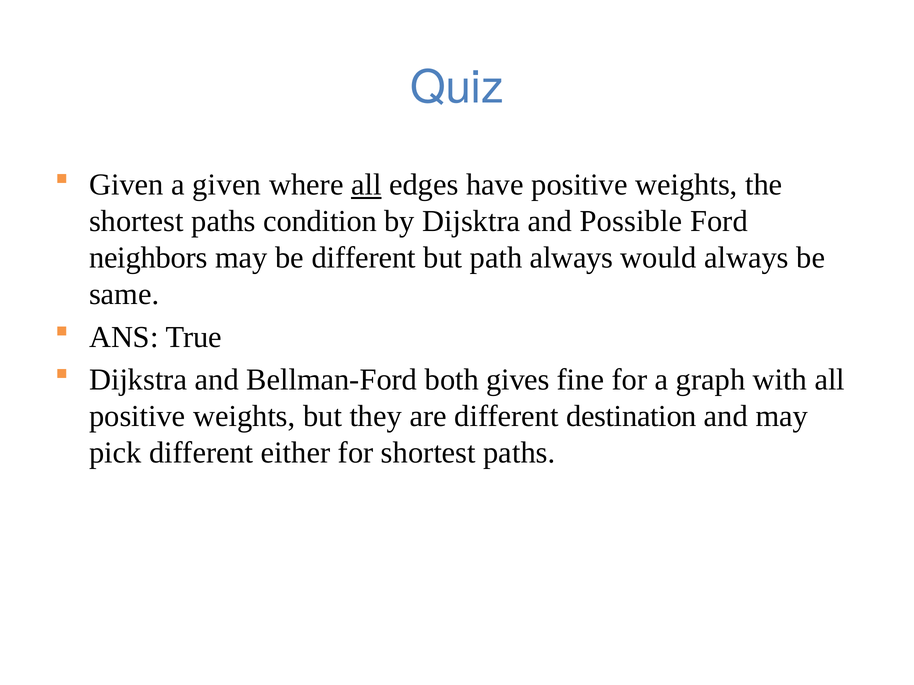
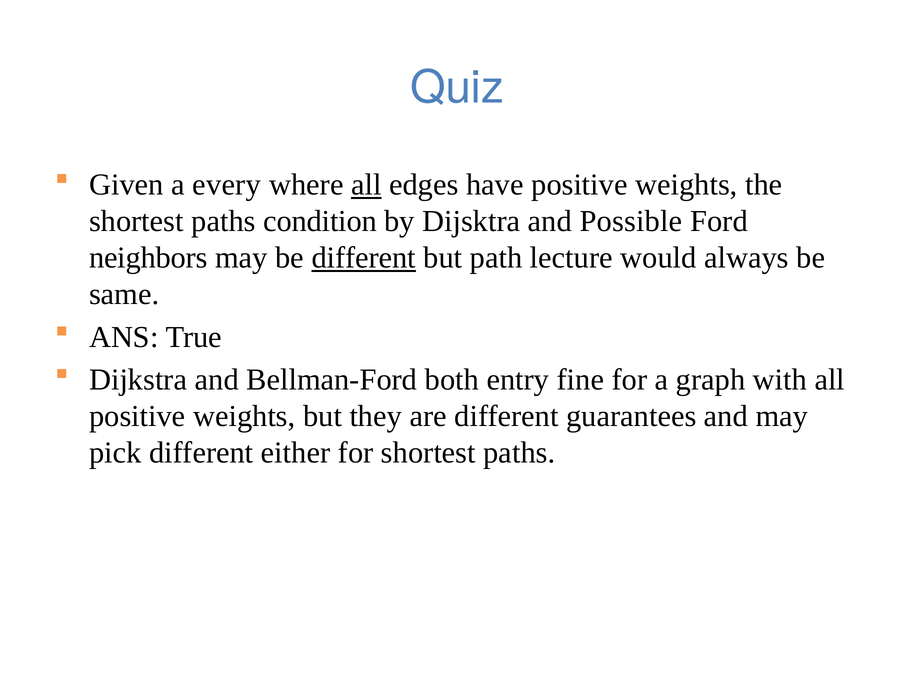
a given: given -> every (227, 185)
different underline: none -> present (364, 258)
path always: always -> lecture (571, 258)
gives: gives -> entry (518, 380)
destination: destination -> guarantees (631, 416)
